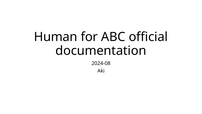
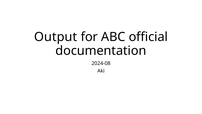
Human: Human -> Output (56, 37)
